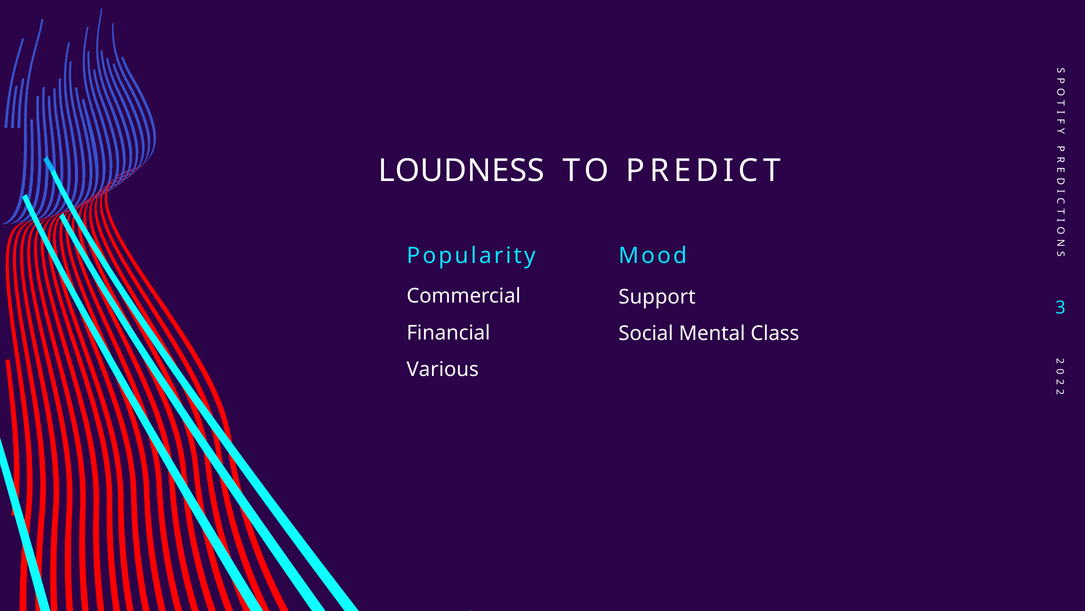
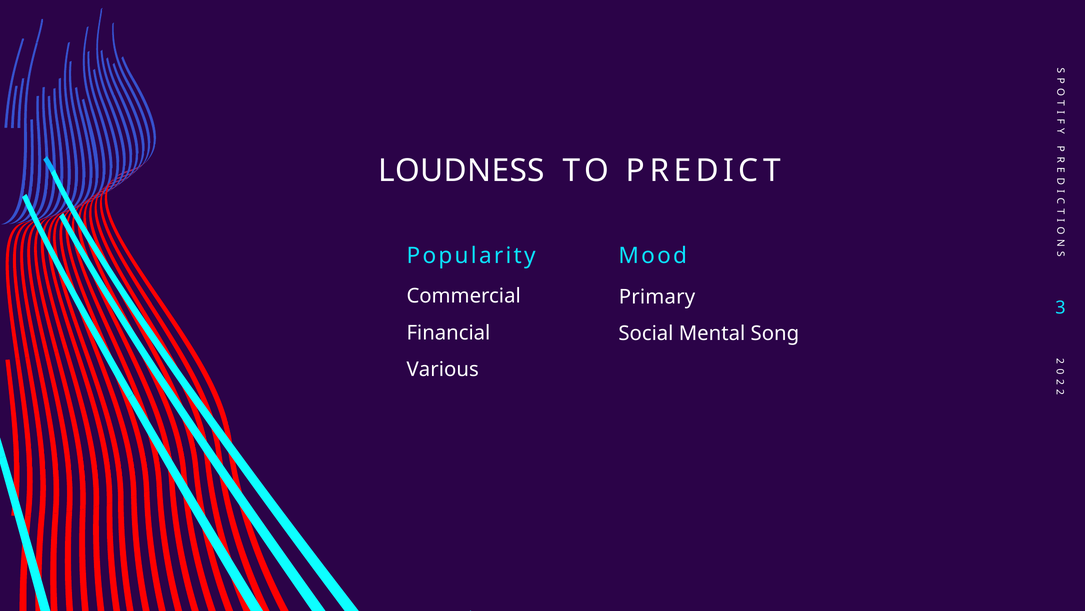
Support: Support -> Primary (657, 297)
Class: Class -> Song (775, 333)
